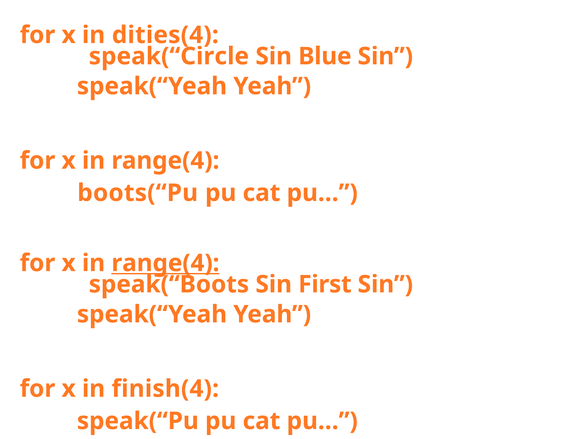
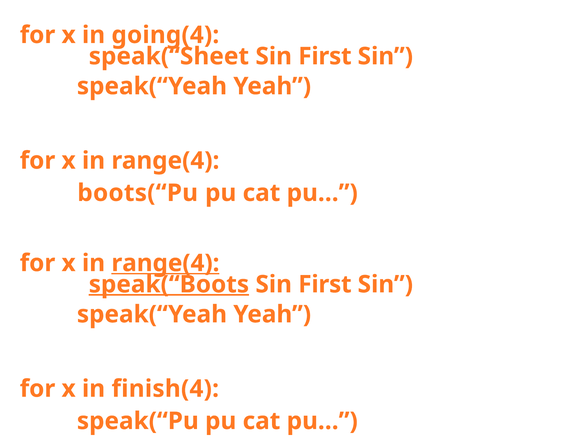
dities(4: dities(4 -> going(4 (165, 35)
speak(“Circle: speak(“Circle -> speak(“Sheet (169, 56)
Blue: Blue -> First (325, 56)
speak(“Boots underline: none -> present (169, 284)
